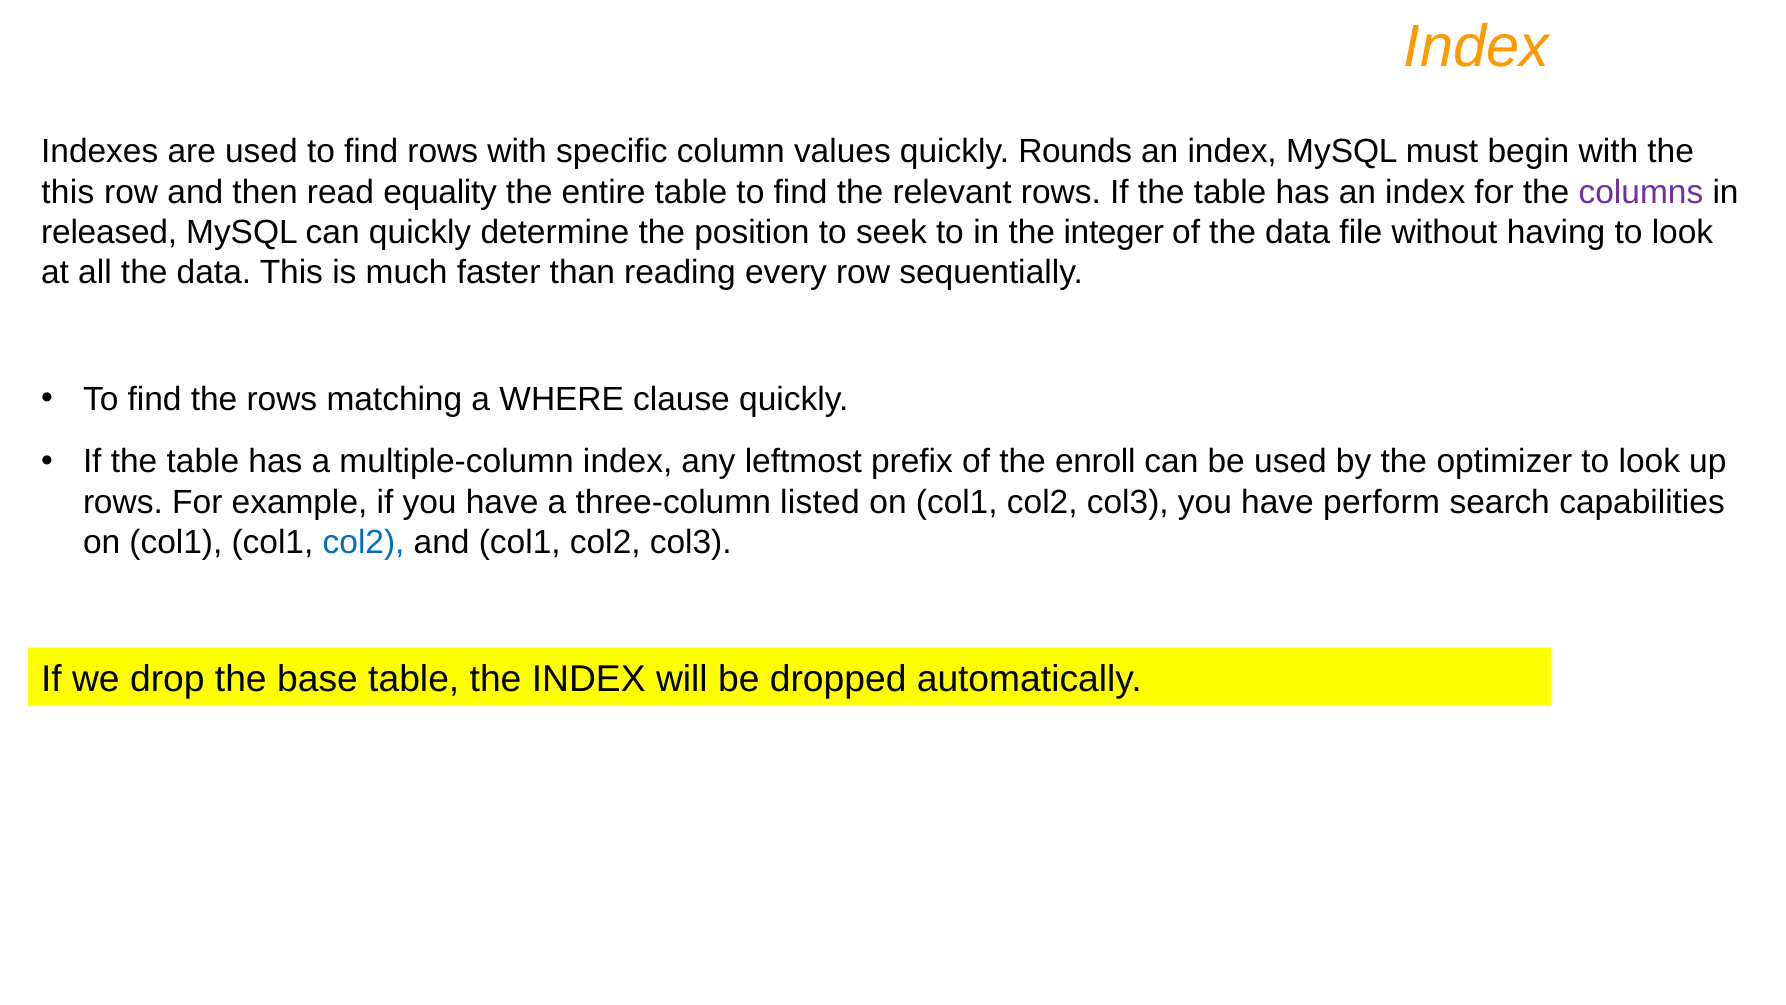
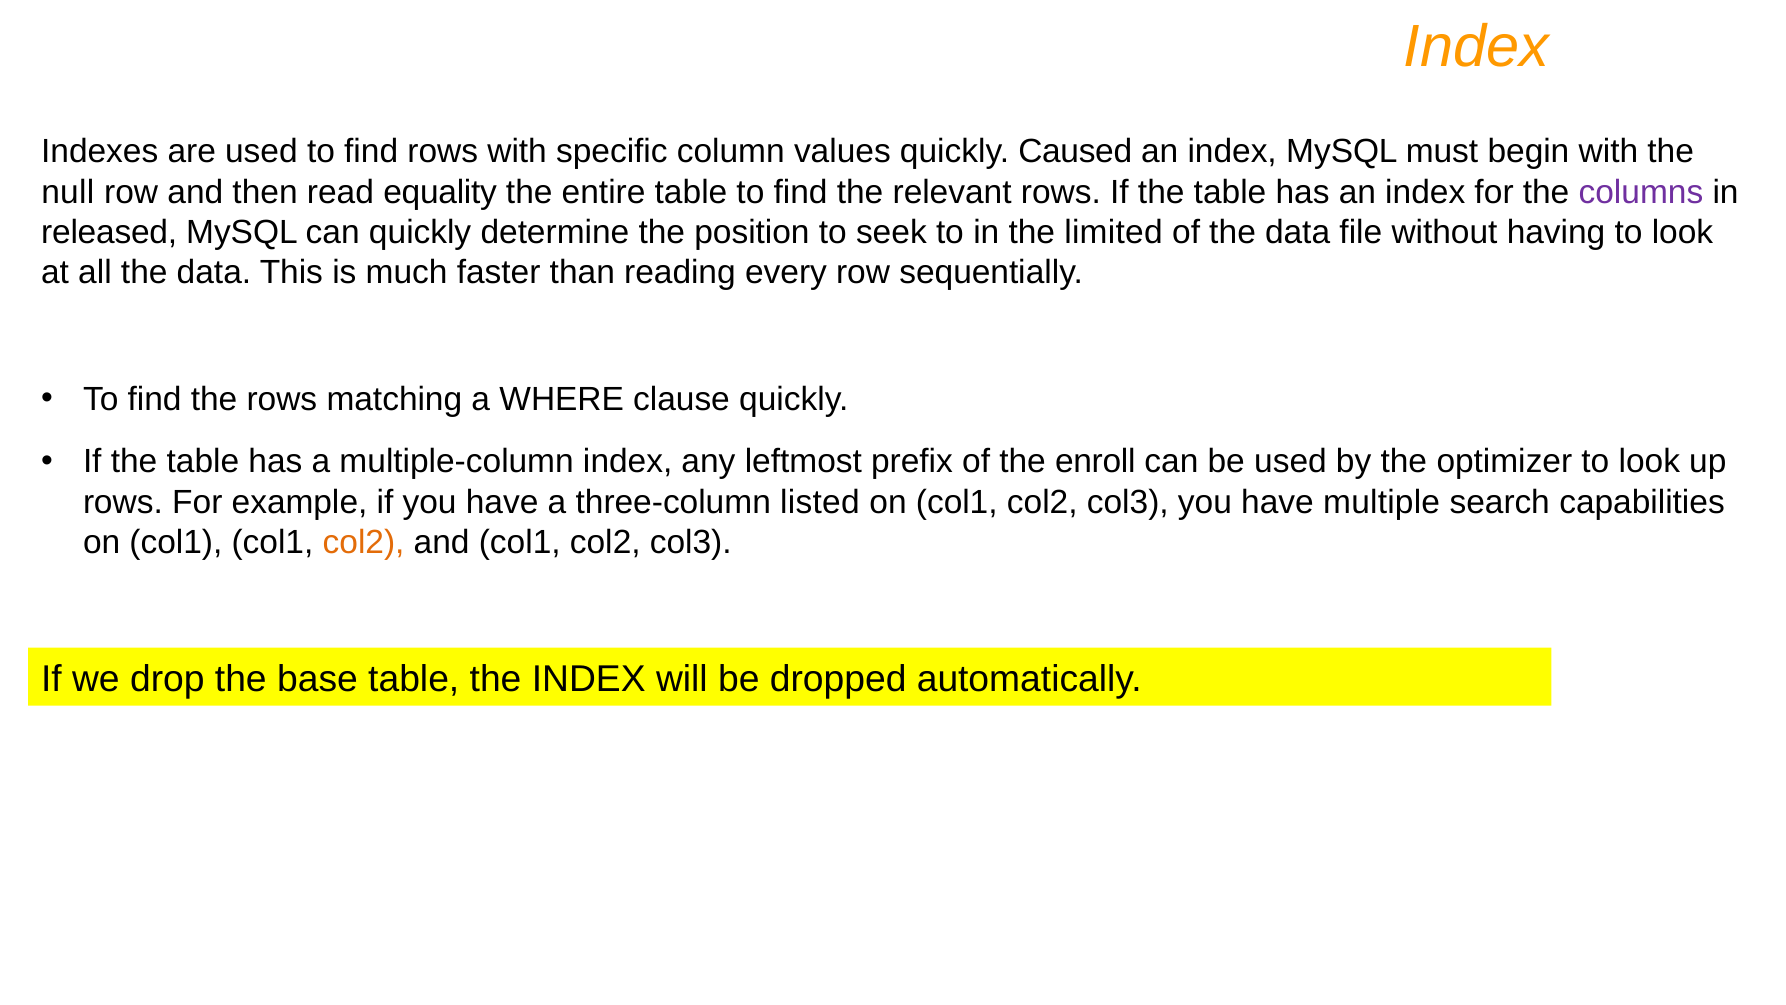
Rounds: Rounds -> Caused (1075, 152)
this: this -> null (68, 192)
integer: integer -> limited (1113, 232)
perform: perform -> multiple (1382, 502)
col2 colour: blue -> orange (364, 542)
